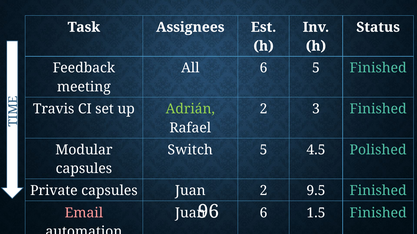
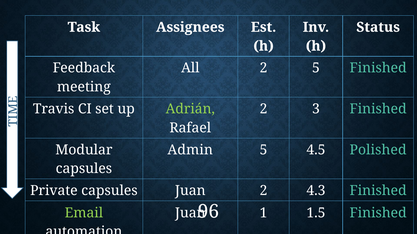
All 6: 6 -> 2 (264, 68)
Switch: Switch -> Admin (190, 150)
9.5: 9.5 -> 4.3 (316, 191)
Email colour: pink -> light green (84, 213)
6: 6 -> 1 (264, 213)
